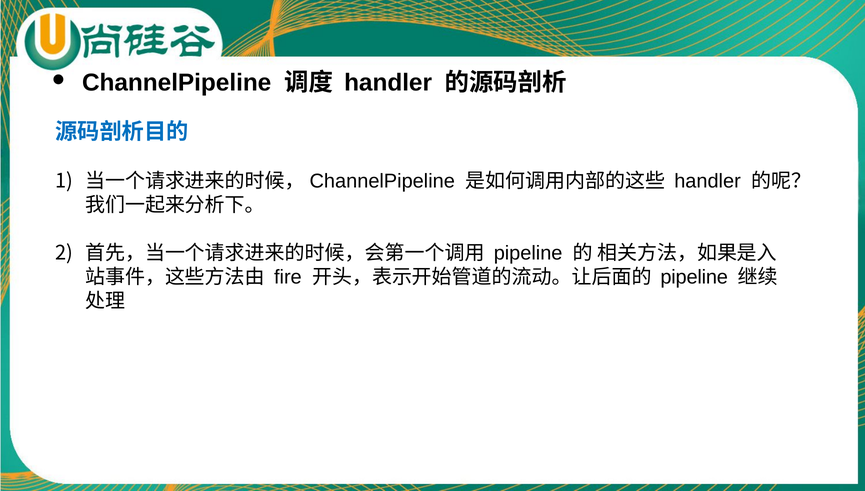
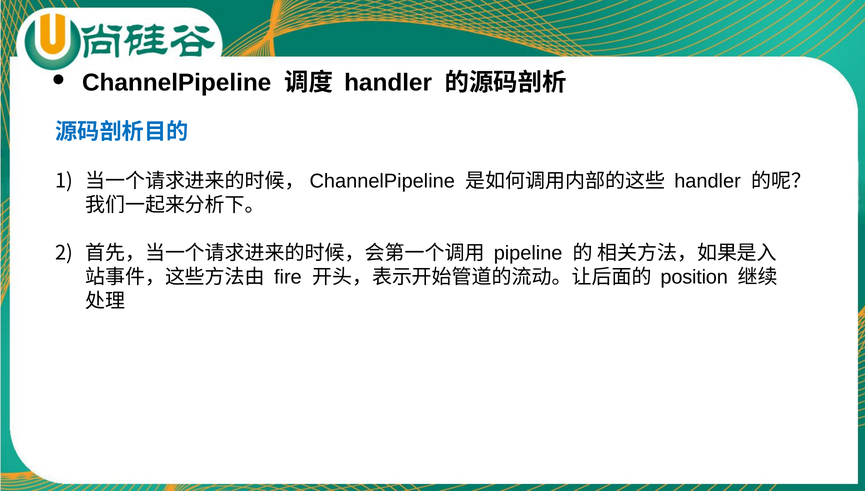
pipeline: pipeline -> position (694, 277)
